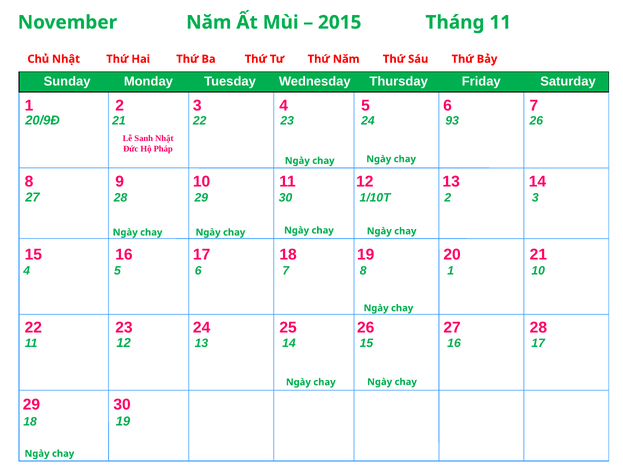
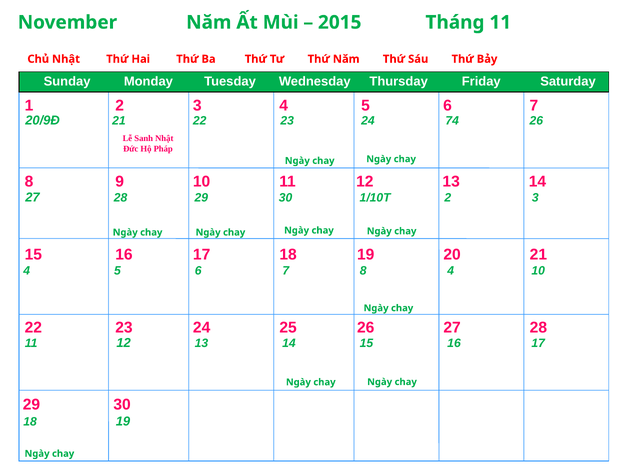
93: 93 -> 74 (452, 121)
8 1: 1 -> 4 (451, 271)
